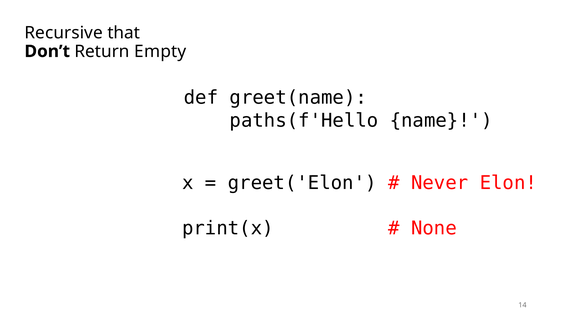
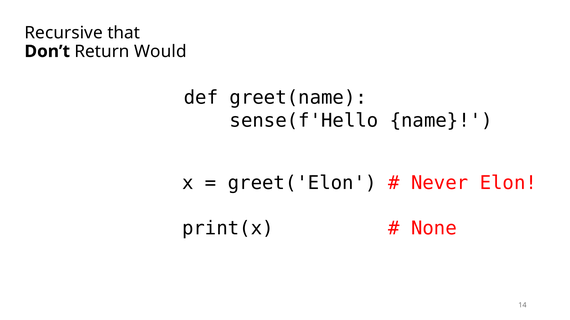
Empty: Empty -> Would (160, 51)
paths(f'Hello: paths(f'Hello -> sense(f'Hello (304, 121)
